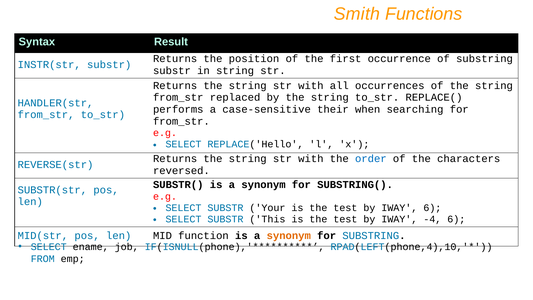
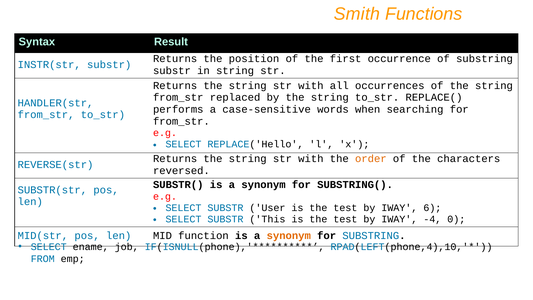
their: their -> words (333, 109)
order colour: blue -> orange (371, 159)
Your: Your -> User (267, 208)
-4 6: 6 -> 0 (456, 219)
